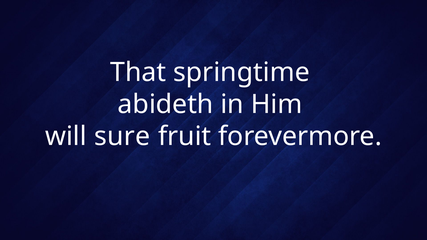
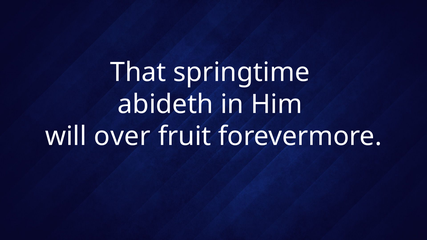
sure: sure -> over (122, 137)
